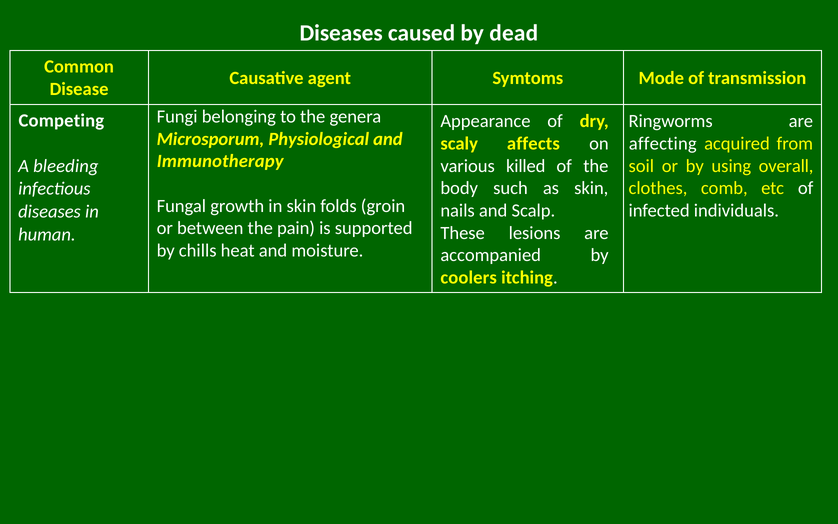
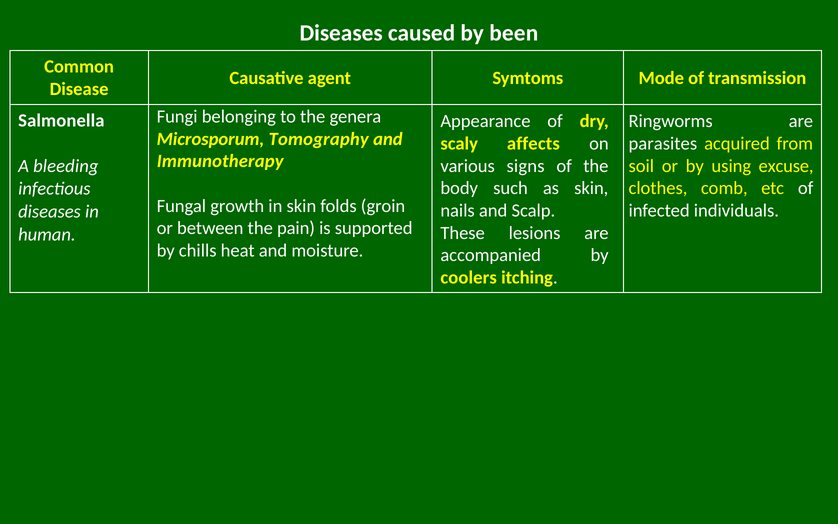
dead: dead -> been (514, 33)
Competing: Competing -> Salmonella (61, 120)
Physiological: Physiological -> Tomography (319, 139)
affecting: affecting -> parasites (663, 144)
killed: killed -> signs (526, 166)
overall: overall -> excuse (786, 166)
